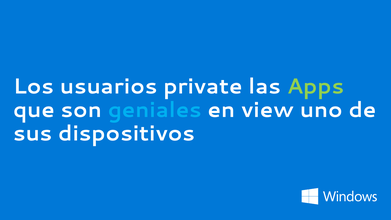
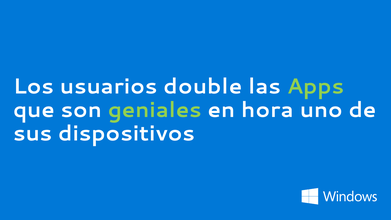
private: private -> double (203, 86)
geniales colour: light blue -> light green (155, 110)
view: view -> hora (267, 110)
